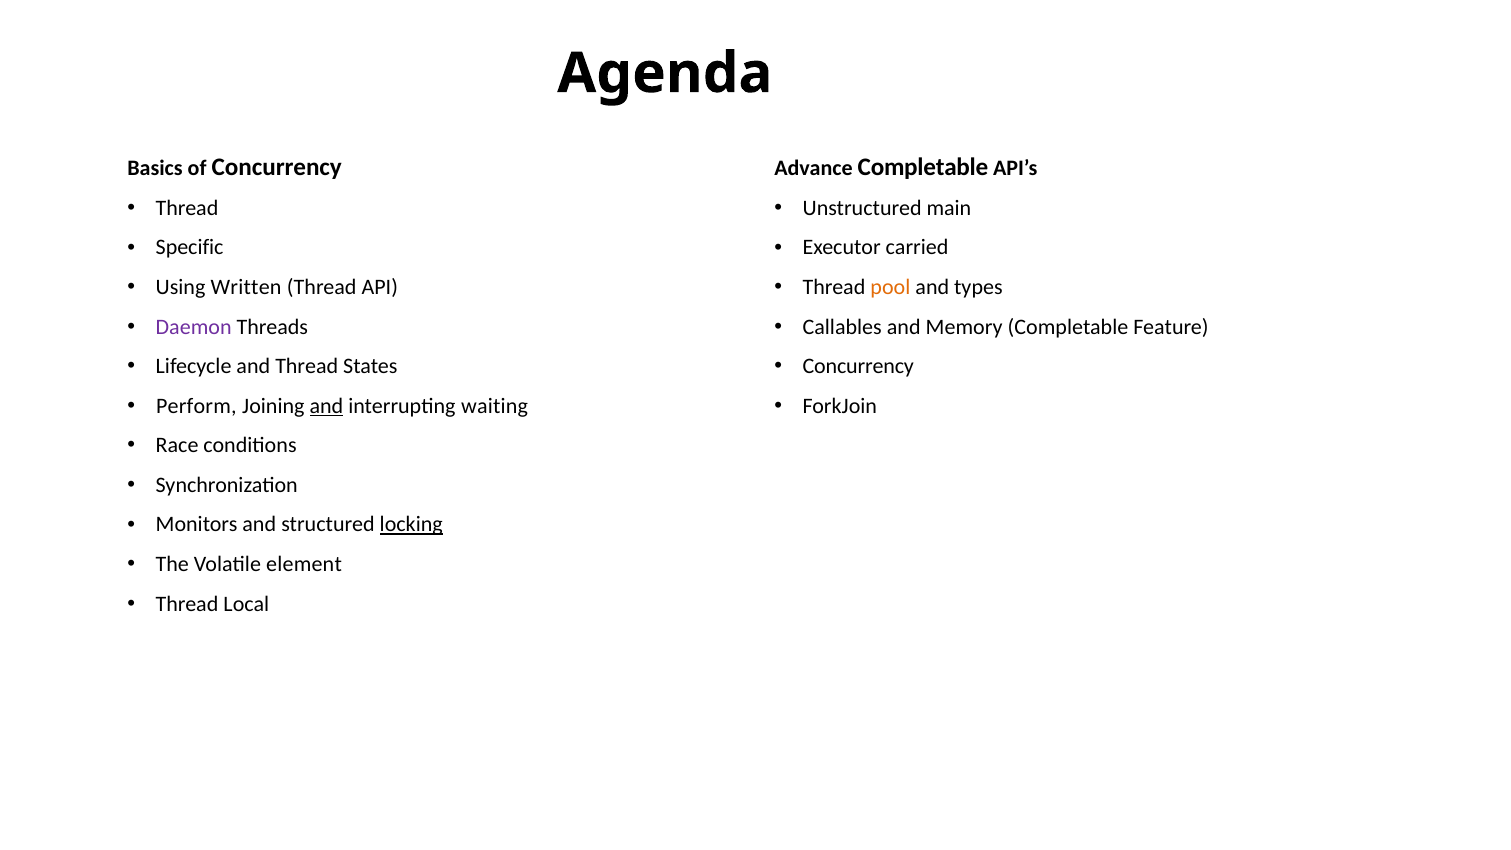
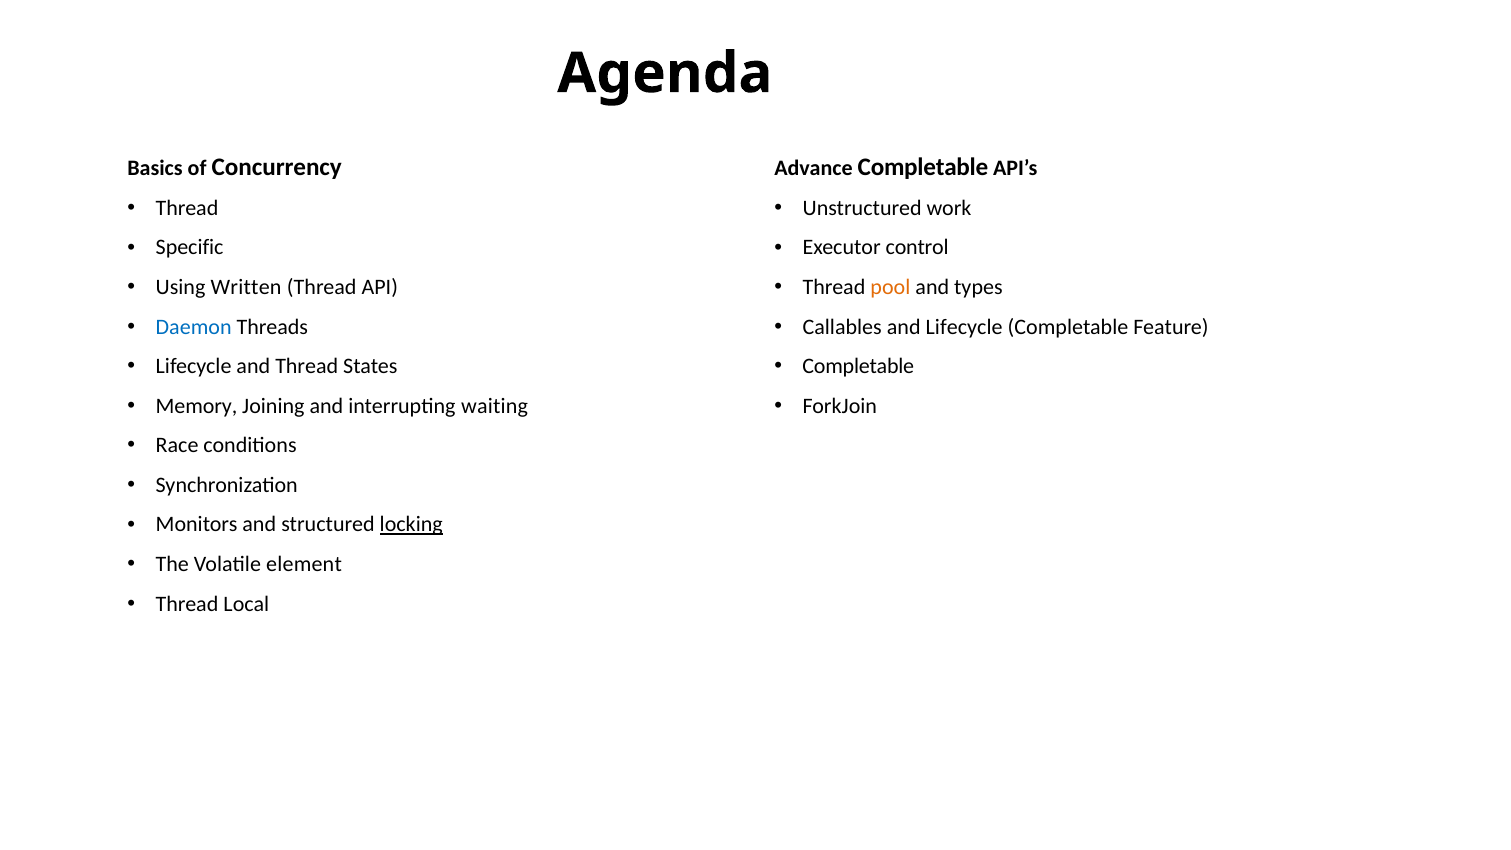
main: main -> work (949, 208)
carried: carried -> control (917, 248)
Daemon colour: purple -> blue (194, 327)
and Memory: Memory -> Lifecycle (964, 327)
Concurrency: Concurrency -> Completable (858, 366)
Perform: Perform -> Memory (196, 406)
and underline: present -> none (326, 406)
